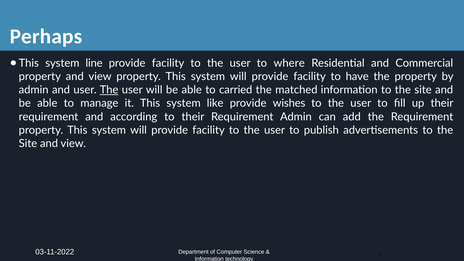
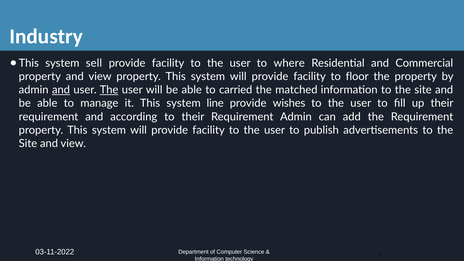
Perhaps: Perhaps -> Industry (46, 36)
line: line -> sell (94, 63)
have: have -> floor (357, 77)
and underline: none -> present (61, 90)
like: like -> line (215, 103)
